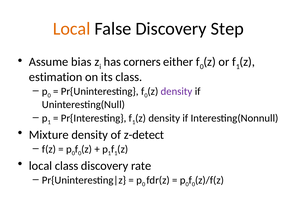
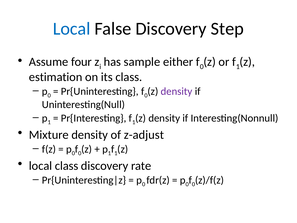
Local colour: orange -> blue (72, 29)
bias: bias -> four (81, 62)
corners: corners -> sample (142, 62)
z-detect: z-detect -> z-adjust (144, 135)
